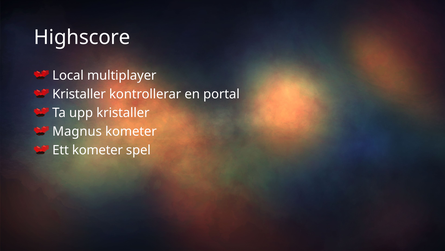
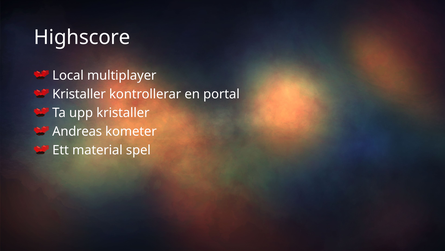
Magnus: Magnus -> Andreas (77, 131)
Ett kometer: kometer -> material (97, 150)
